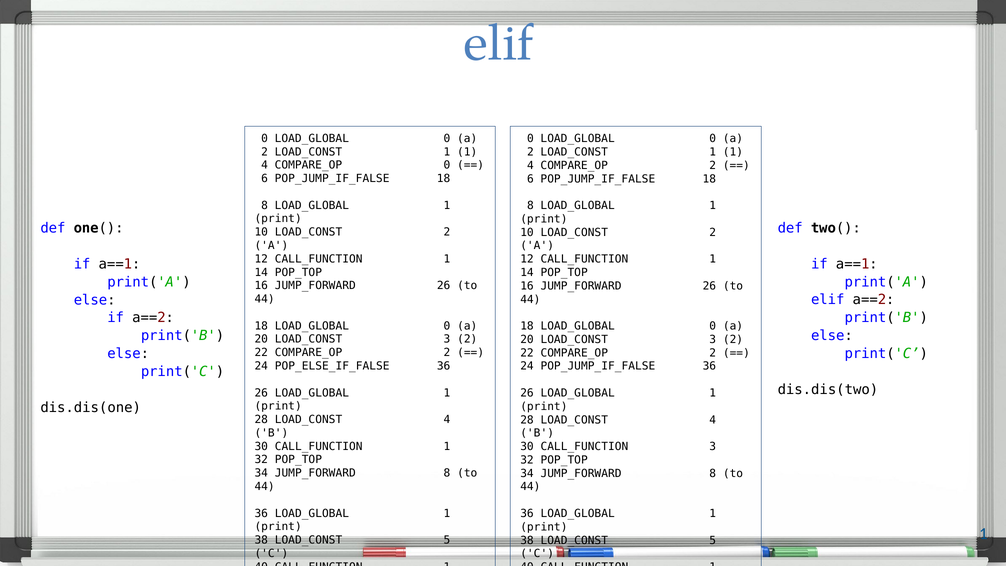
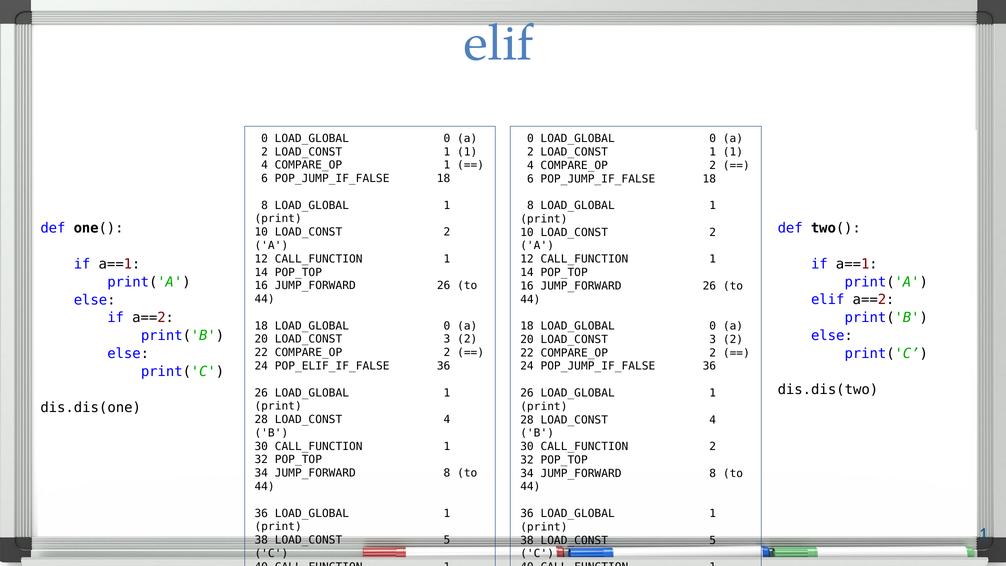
COMPARE_OP 0: 0 -> 1 (447, 165)
POP_ELSE_IF_FALSE: POP_ELSE_IF_FALSE -> POP_ELIF_IF_FALSE (332, 366)
CALL_FUNCTION 3: 3 -> 2 (713, 447)
